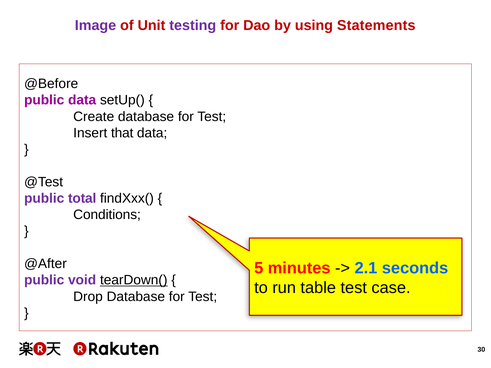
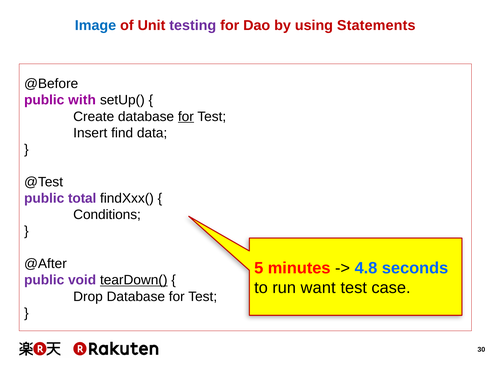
Image colour: purple -> blue (95, 26)
public data: data -> with (82, 100)
for underline: none -> present (186, 117)
that: that -> find (122, 133)
2.1: 2.1 -> 4.8 (366, 268)
table: table -> want (318, 288)
